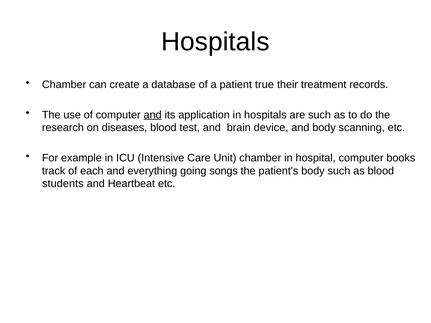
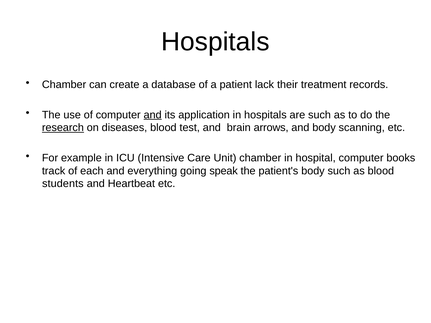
true: true -> lack (264, 85)
research underline: none -> present (63, 128)
device: device -> arrows (271, 128)
songs: songs -> speak (224, 171)
